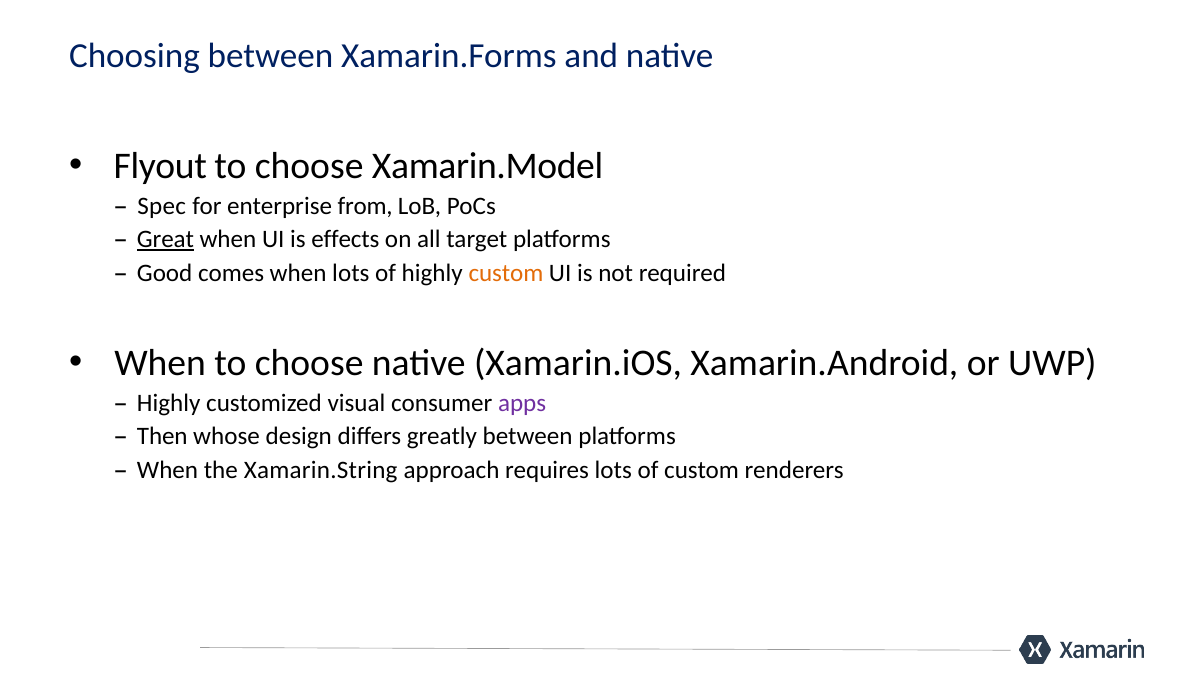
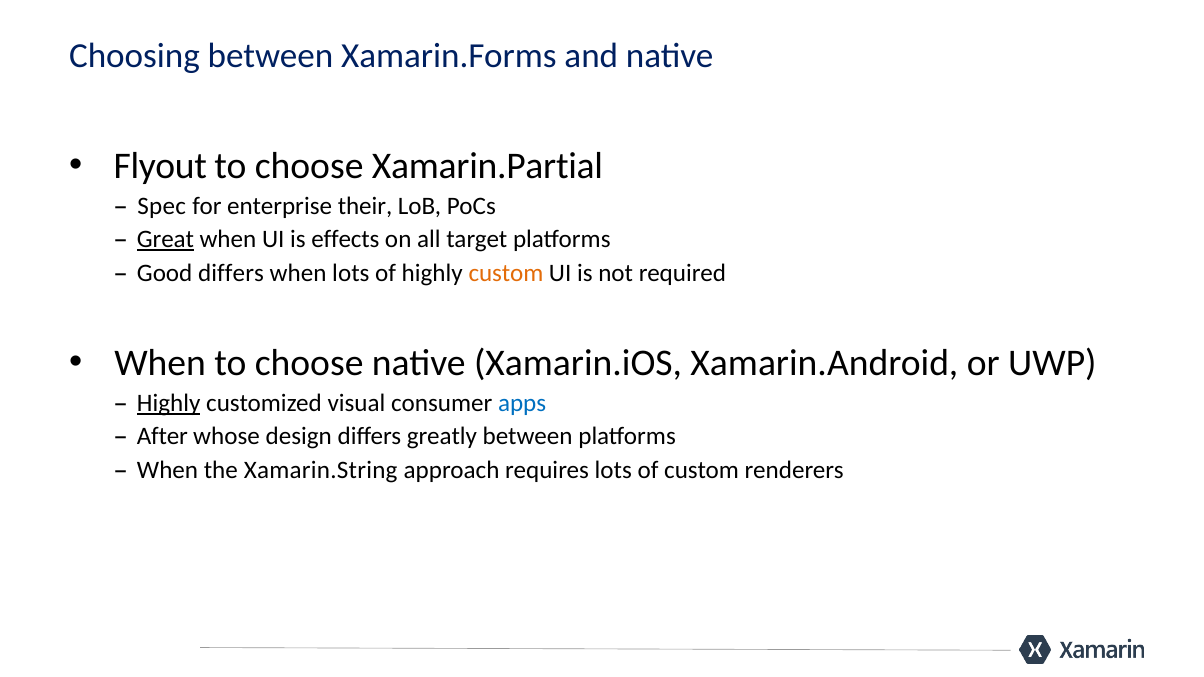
Xamarin.Model: Xamarin.Model -> Xamarin.Partial (487, 166)
from: from -> their (365, 206)
Good comes: comes -> differs (231, 273)
Highly underline: none -> present (169, 403)
apps colour: purple -> blue (522, 403)
Then: Then -> After (162, 437)
